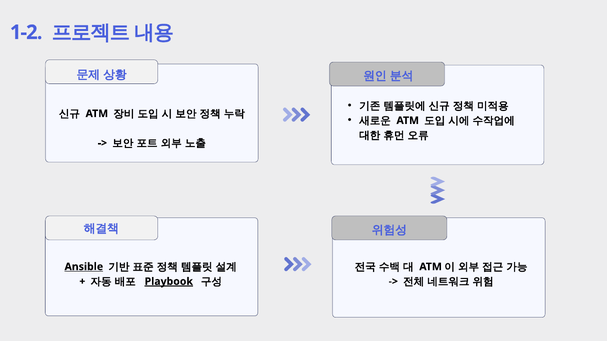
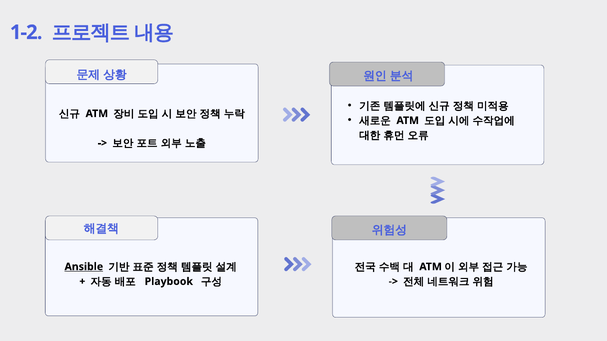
Playbook underline: present -> none (169, 282)
